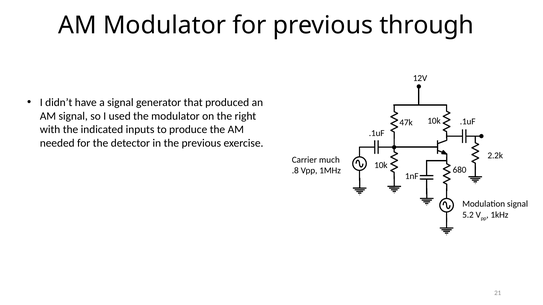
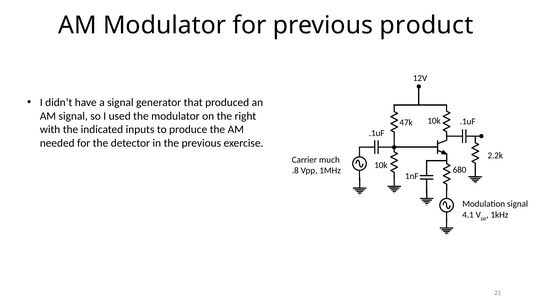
through: through -> product (426, 25)
5.2: 5.2 -> 4.1 (468, 215)
